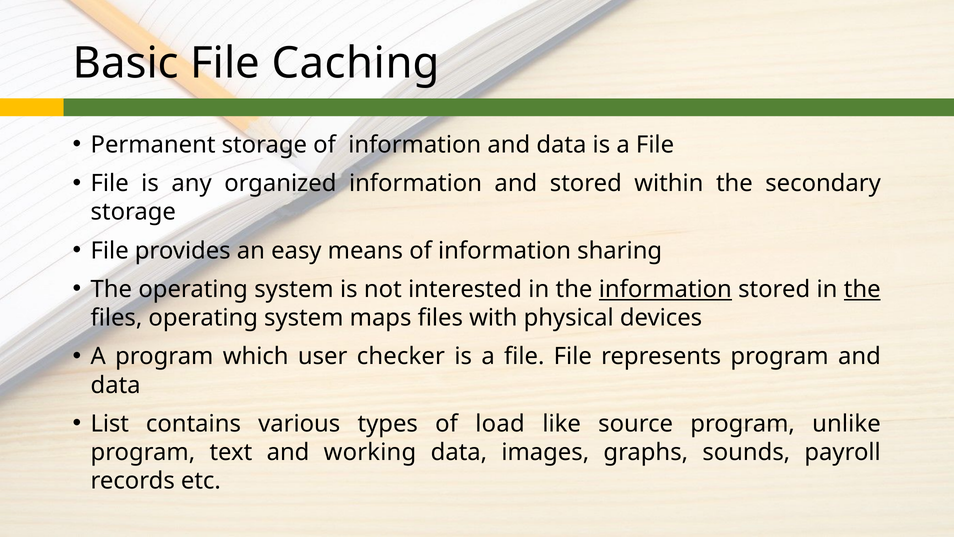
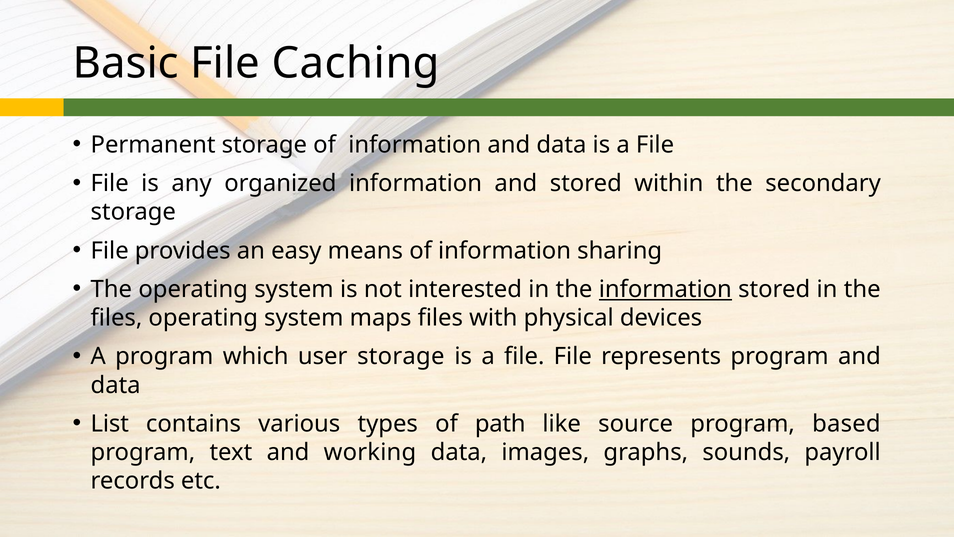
the underline: present -> none (862, 289)
user checker: checker -> storage (401, 356)
load: load -> path (500, 423)
unlike: unlike -> based (846, 423)
